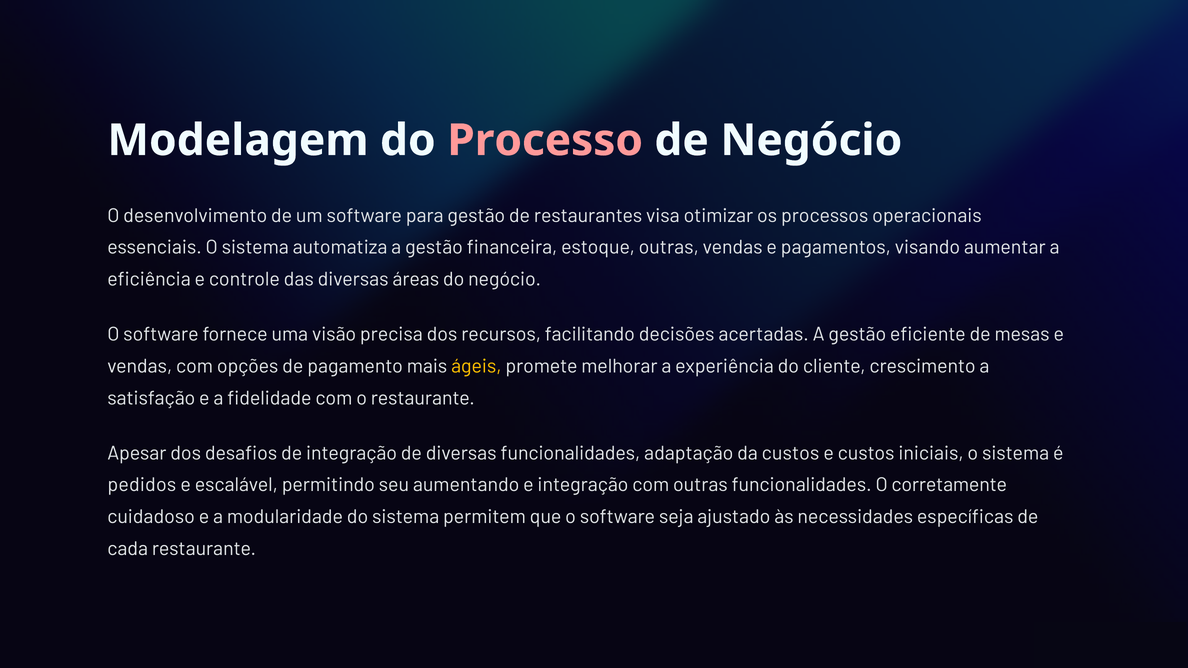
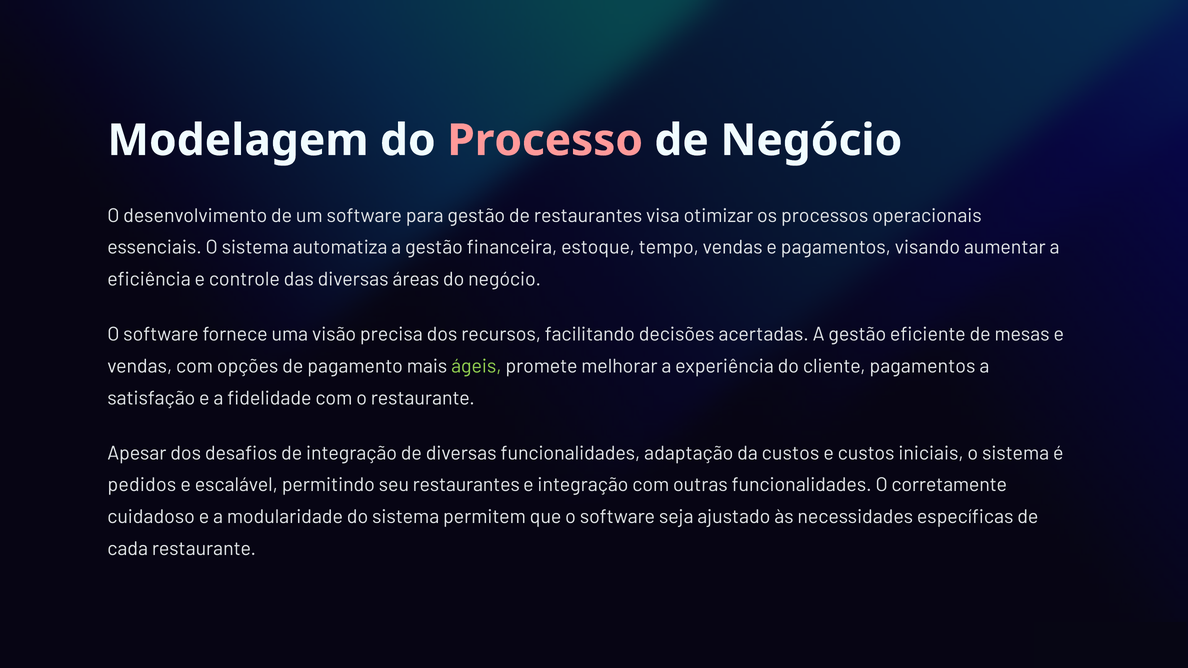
estoque outras: outras -> tempo (669, 248)
ágeis colour: yellow -> light green (476, 366)
cliente crescimento: crescimento -> pagamentos (922, 366)
seu aumentando: aumentando -> restaurantes (466, 485)
